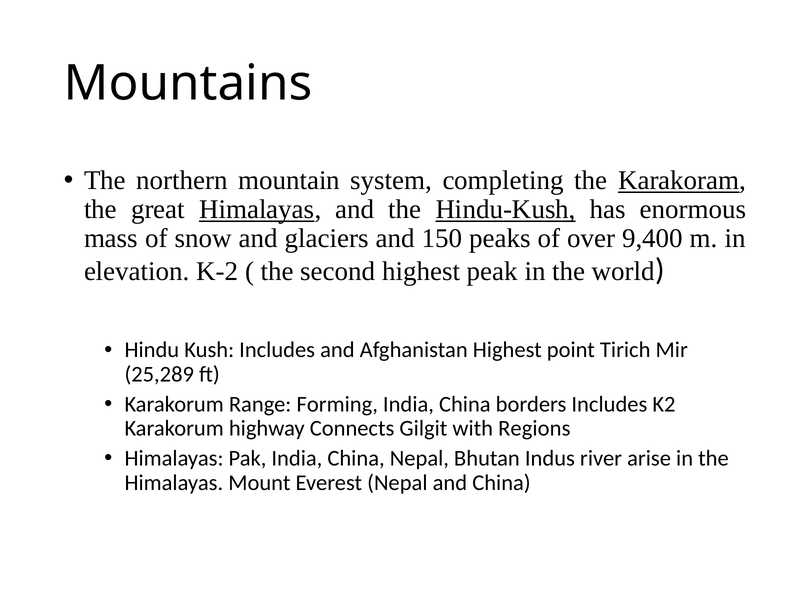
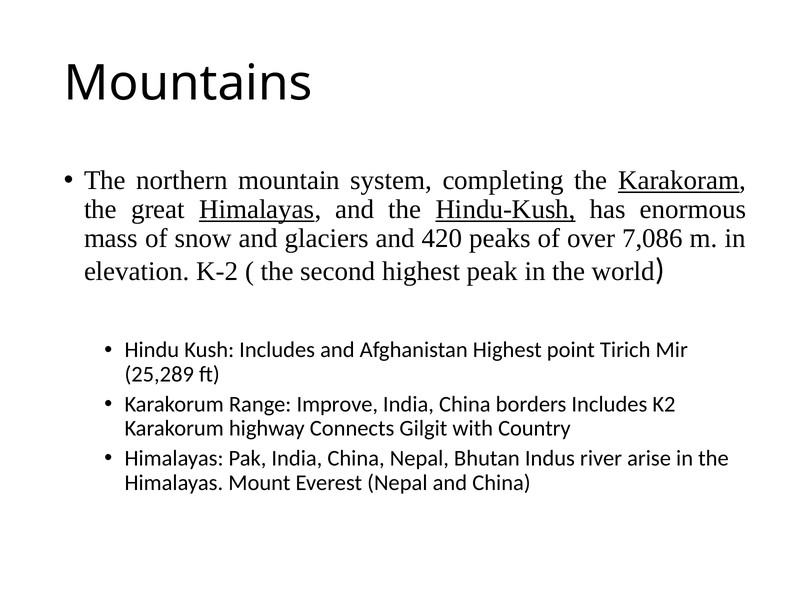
150: 150 -> 420 (442, 239)
9,400: 9,400 -> 7,086 (653, 239)
Forming: Forming -> Improve (337, 405)
Regions: Regions -> Country (534, 429)
